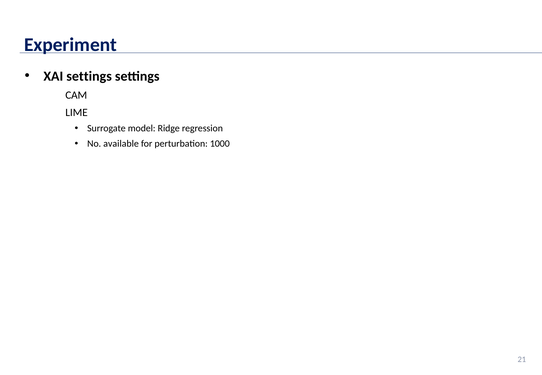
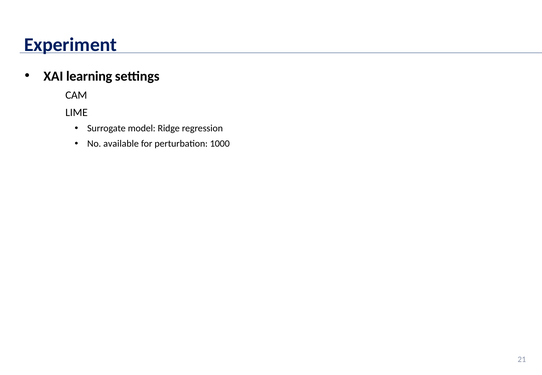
XAI settings: settings -> learning (89, 76)
